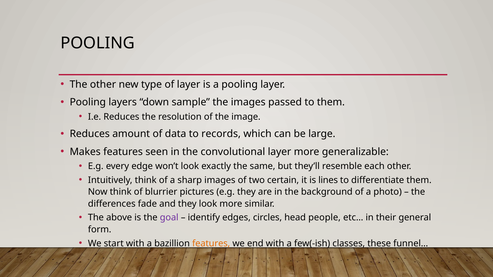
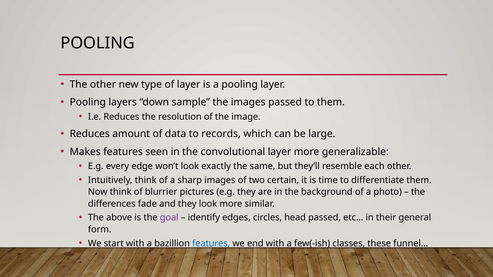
lines: lines -> time (328, 180)
head people: people -> passed (325, 218)
features colour: orange -> blue (211, 244)
